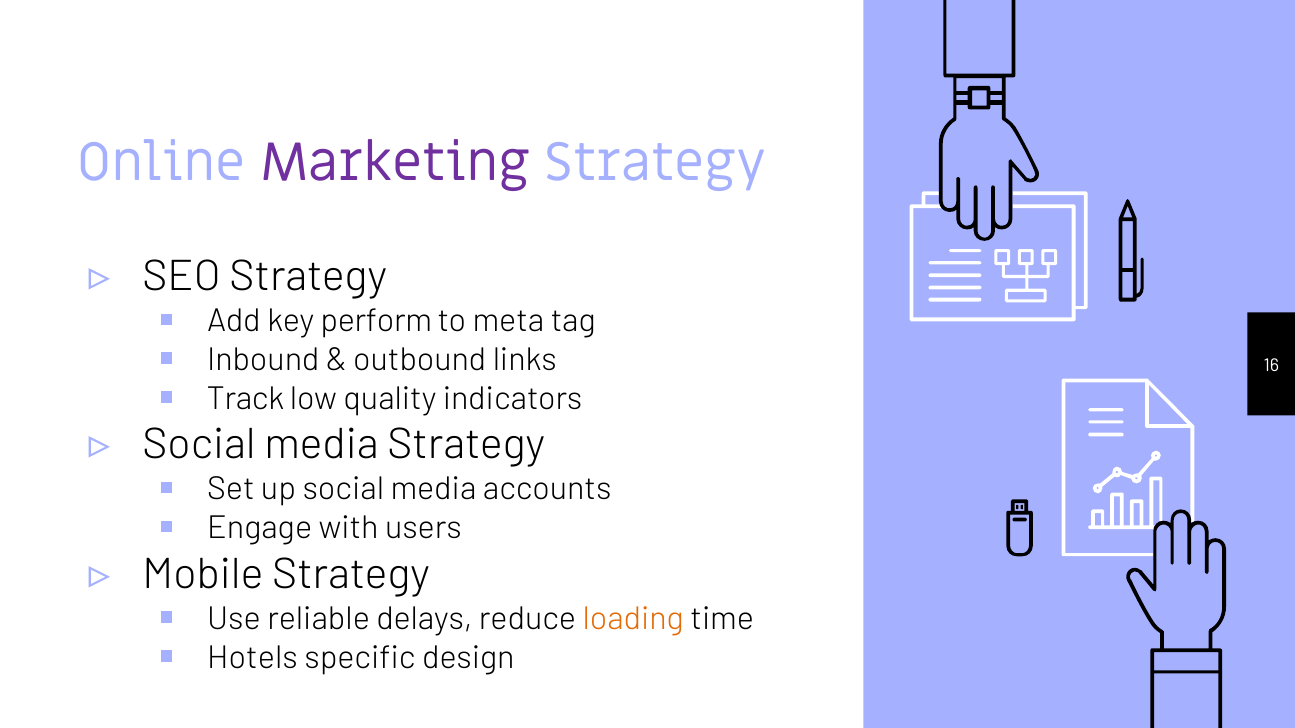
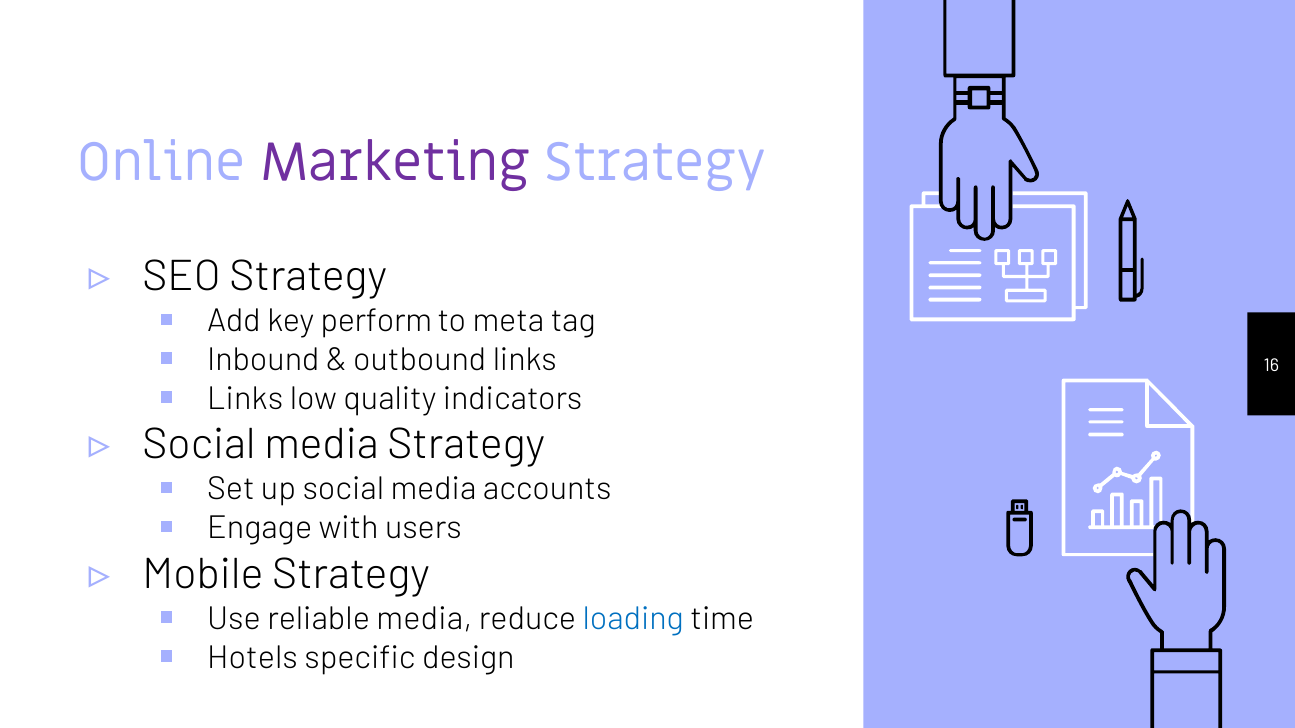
Track: Track -> Links (245, 399)
reliable delays: delays -> media (424, 619)
loading colour: orange -> blue (633, 619)
